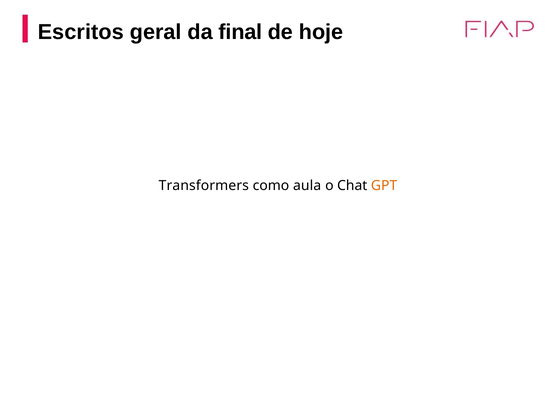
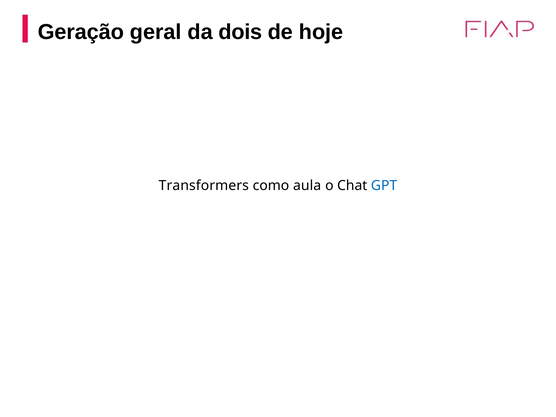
Escritos: Escritos -> Geração (81, 32)
final: final -> dois (240, 32)
GPT colour: orange -> blue (384, 186)
